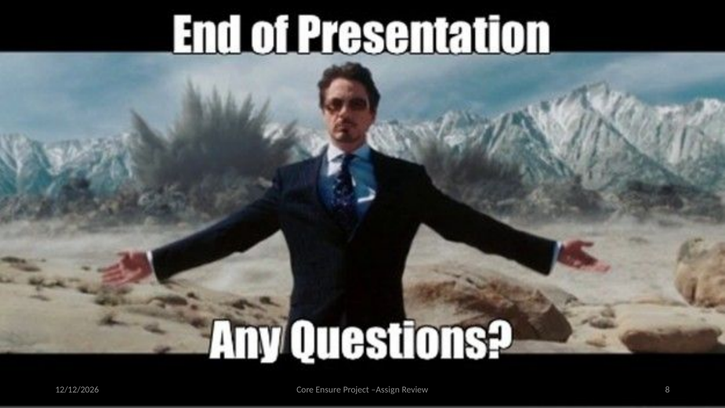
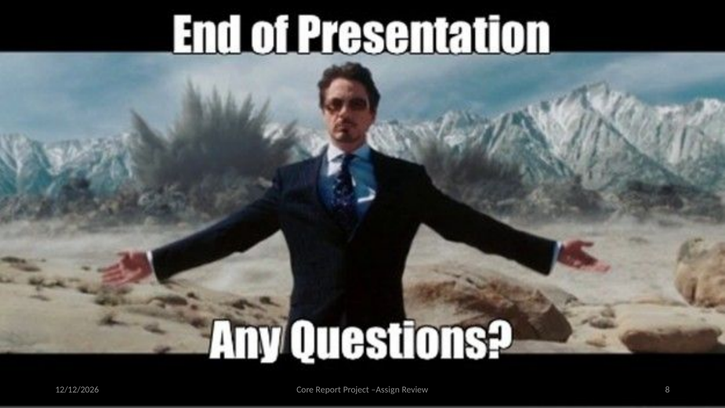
Ensure: Ensure -> Report (328, 389)
